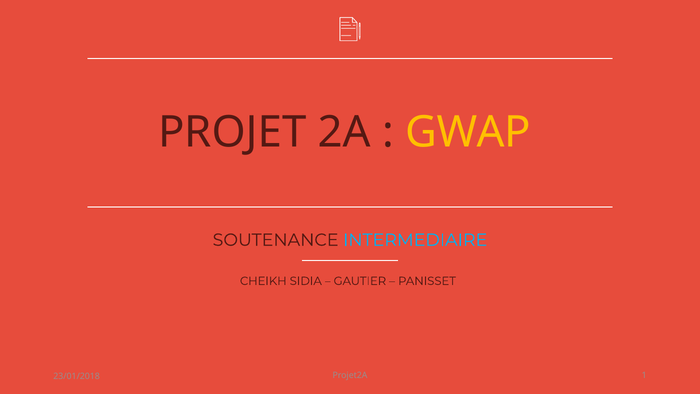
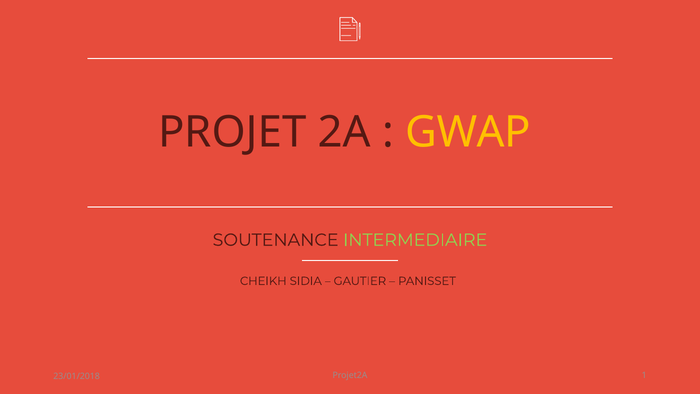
INTERMEDIAIRE colour: light blue -> light green (415, 240)
